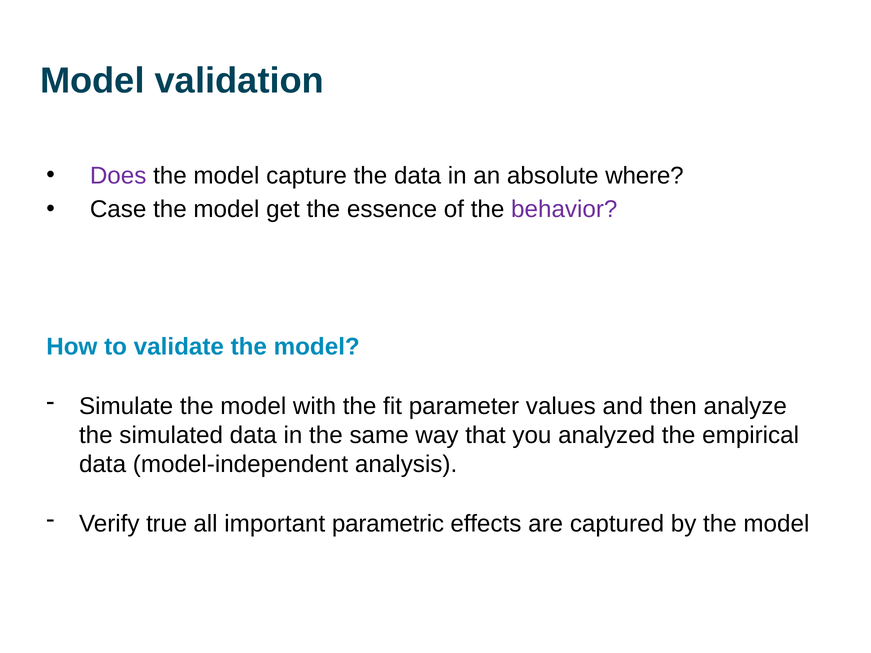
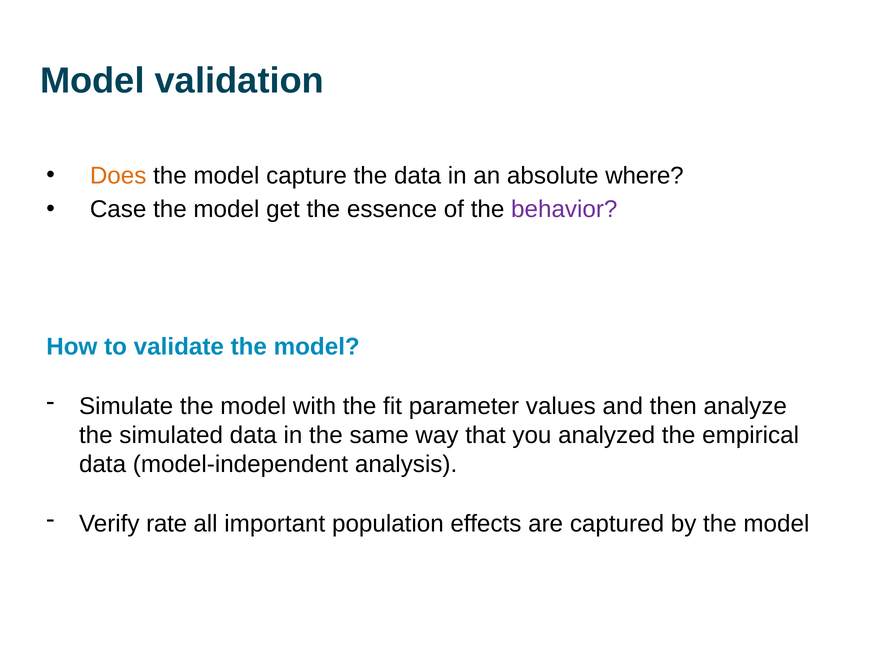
Does colour: purple -> orange (118, 176)
true: true -> rate (167, 524)
parametric: parametric -> population (388, 524)
